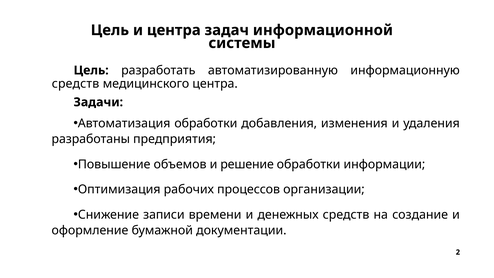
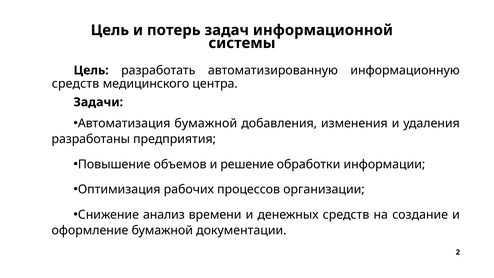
и центра: центра -> потерь (174, 30)
Автоматизация обработки: обработки -> бумажной (206, 123)
записи: записи -> анализ (164, 215)
